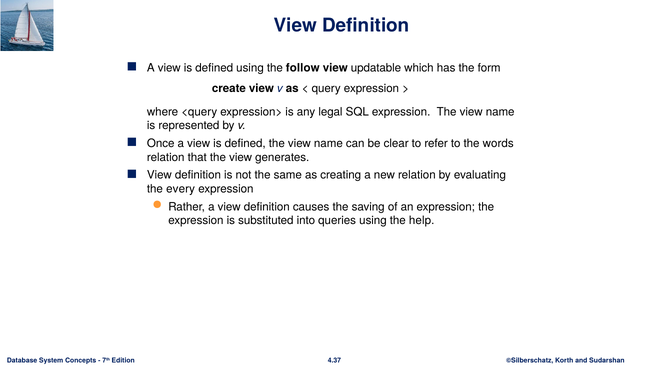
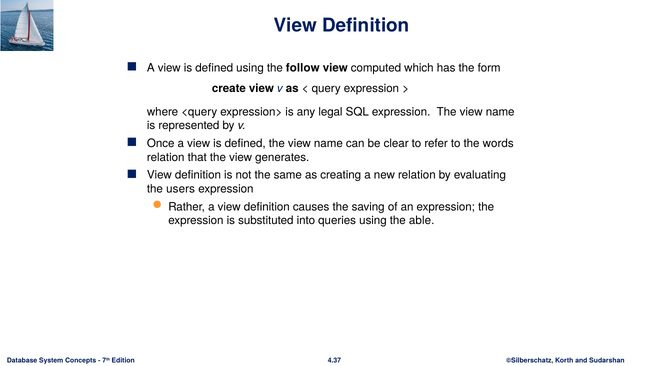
updatable: updatable -> computed (376, 68)
every: every -> users (181, 189)
help: help -> able (422, 220)
